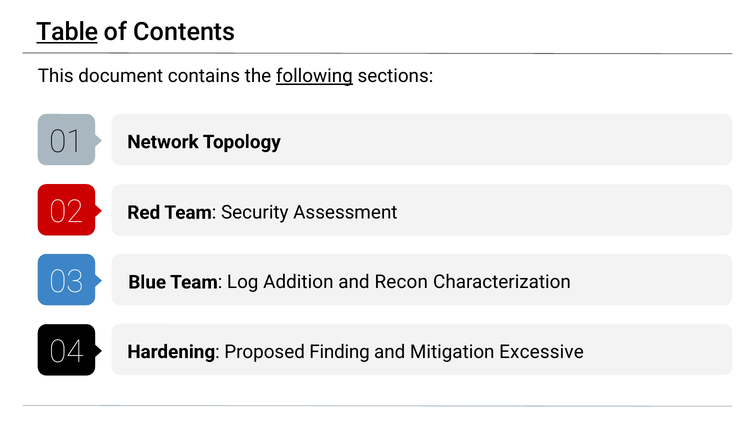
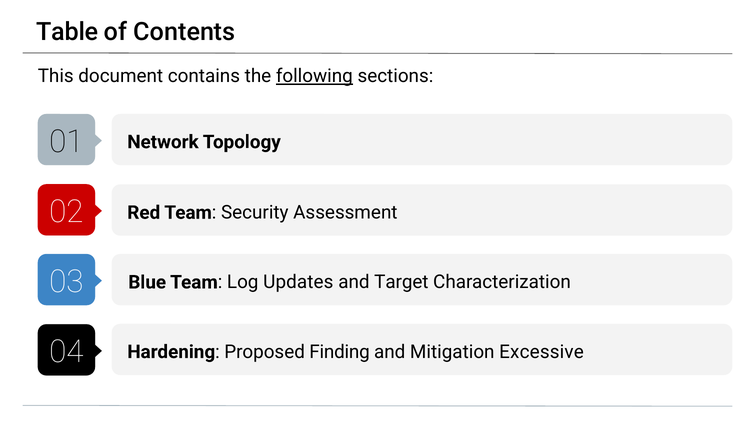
Table underline: present -> none (67, 32)
Addition: Addition -> Updates (298, 282)
Recon: Recon -> Target (401, 282)
